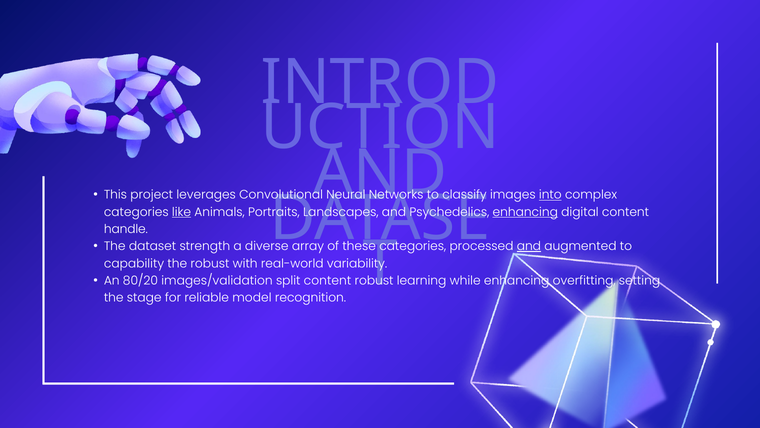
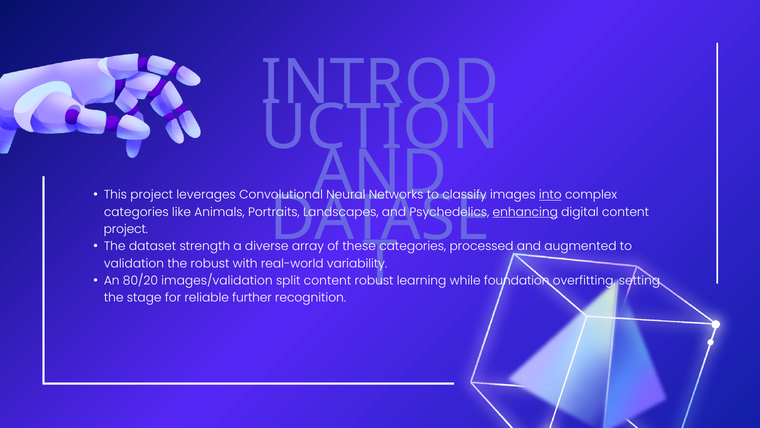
like underline: present -> none (181, 212)
handle: handle -> project (126, 229)
and underline: present -> none (529, 246)
capability: capability -> validation (134, 263)
while enhancing: enhancing -> foundation (517, 280)
model: model -> further (252, 297)
